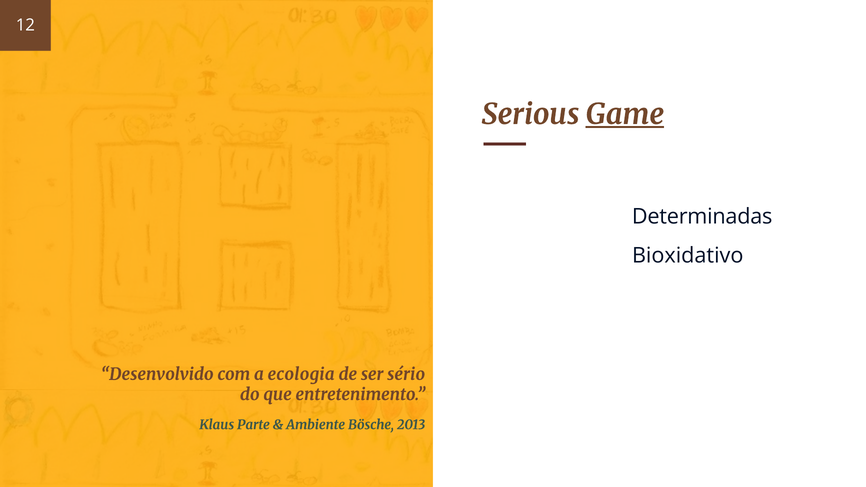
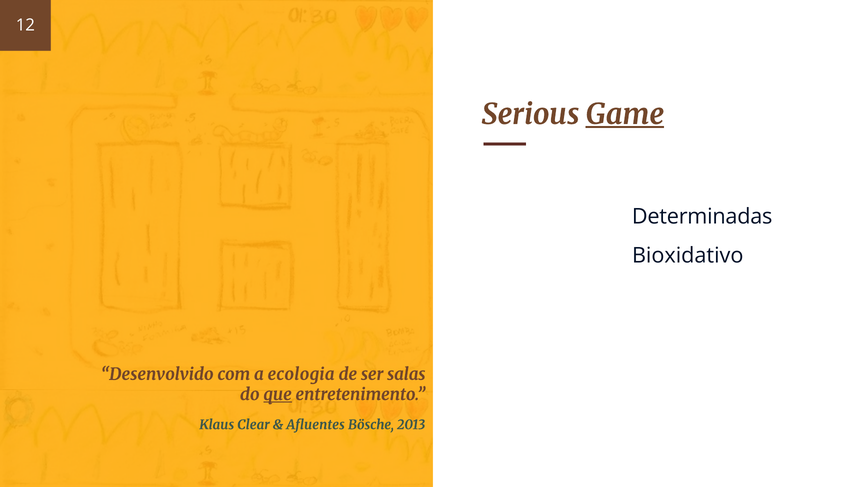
sério: sério -> salas (406, 374)
que underline: none -> present (278, 395)
Parte: Parte -> Clear (253, 425)
Ambiente: Ambiente -> Afluentes (316, 425)
